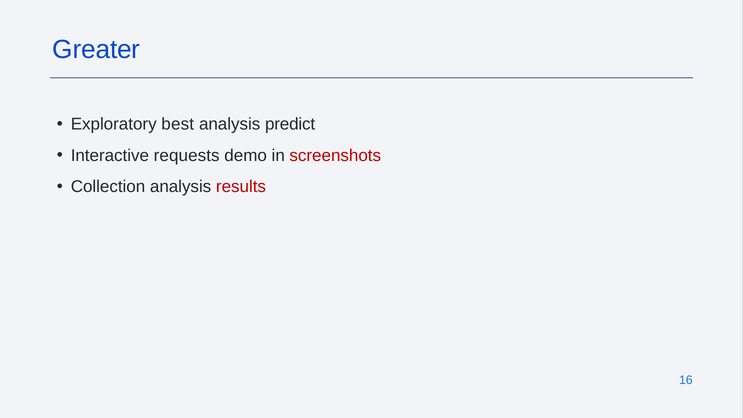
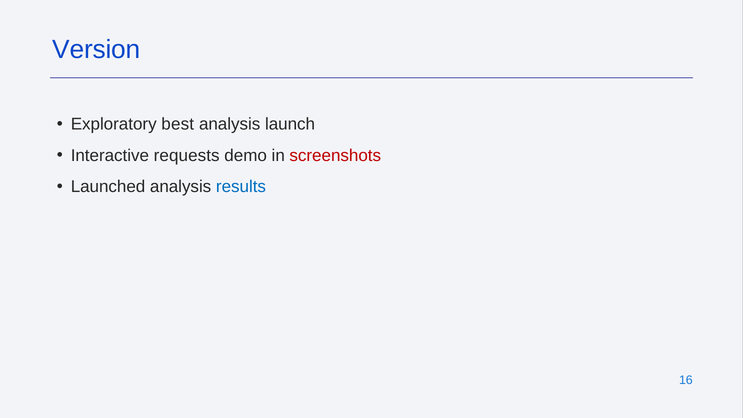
Greater: Greater -> Version (96, 50)
predict: predict -> launch (290, 124)
Collection: Collection -> Launched (108, 187)
results colour: red -> blue (241, 187)
